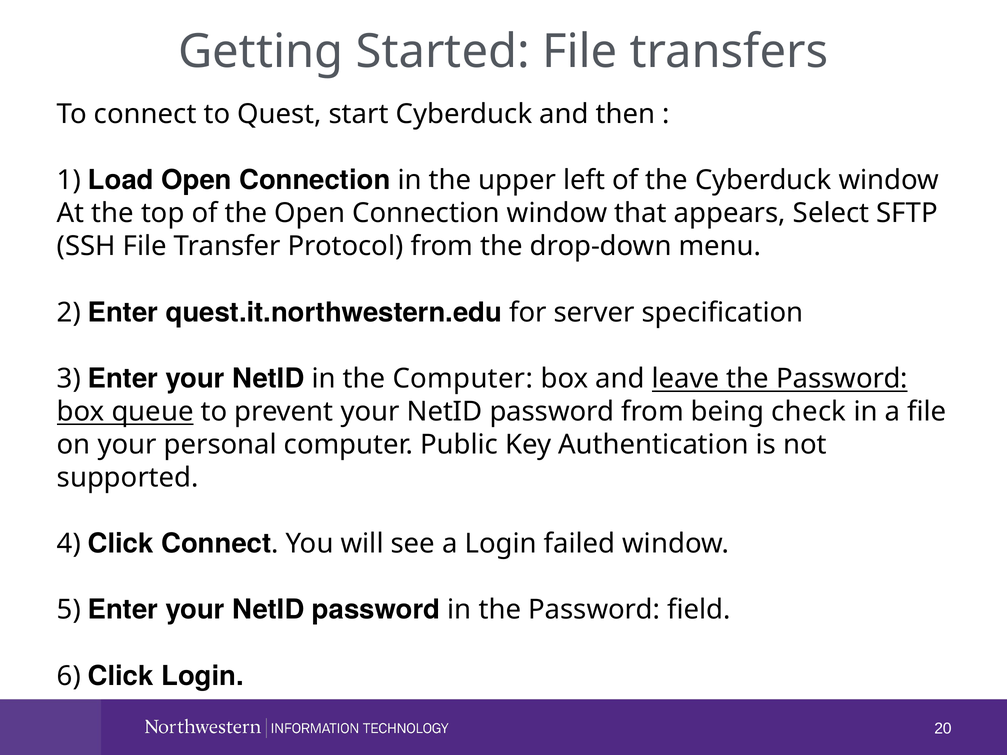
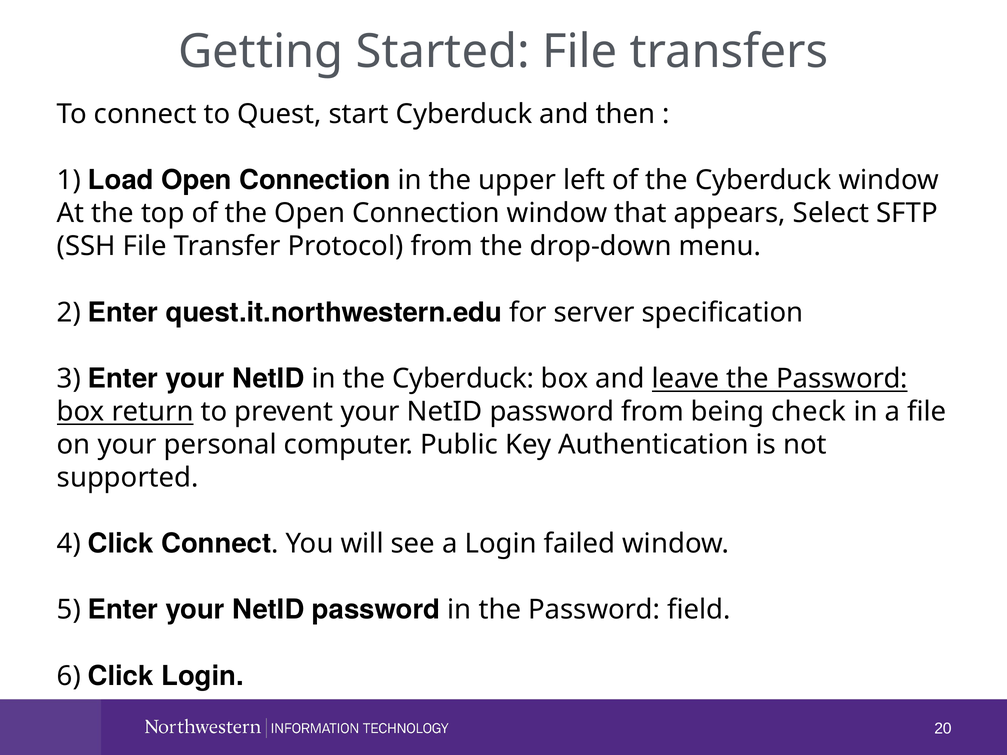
in the Computer: Computer -> Cyberduck (463, 379)
queue: queue -> return (153, 412)
